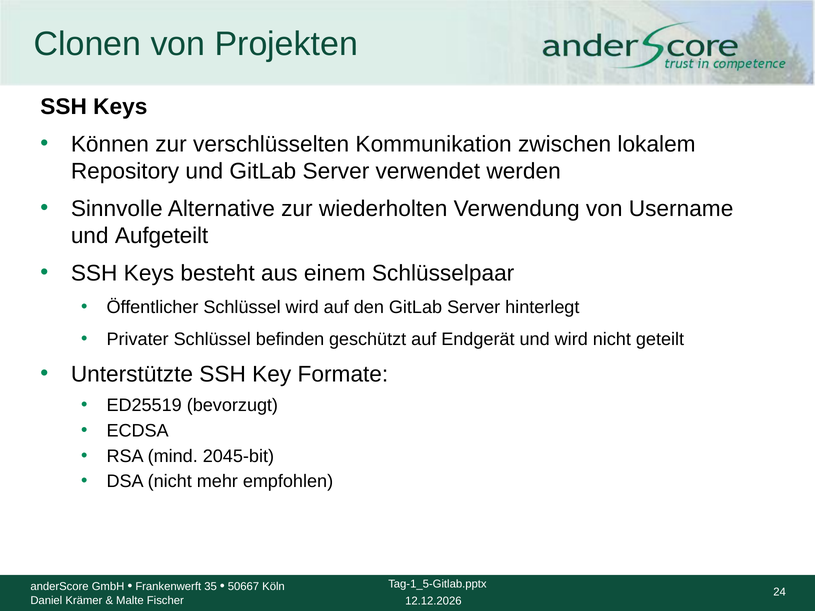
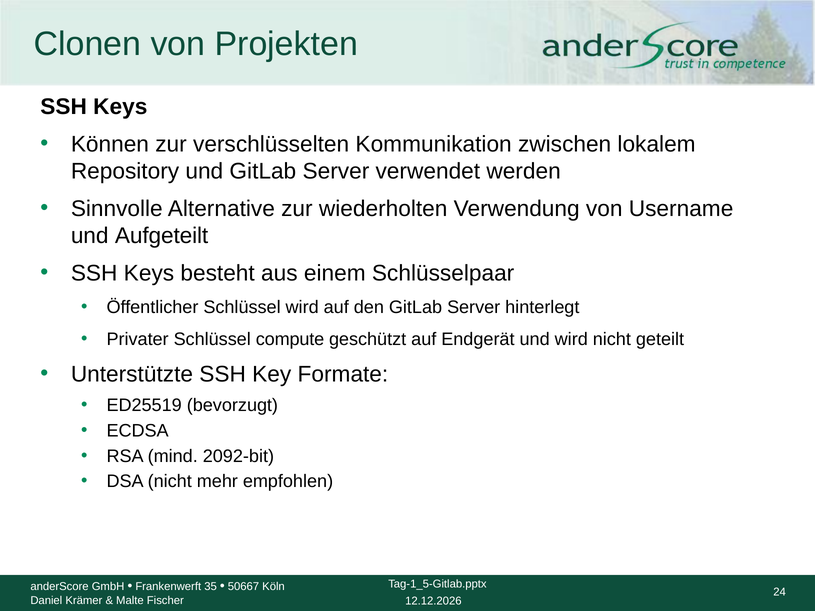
befinden: befinden -> compute (290, 339)
2045-bit: 2045-bit -> 2092-bit (238, 456)
